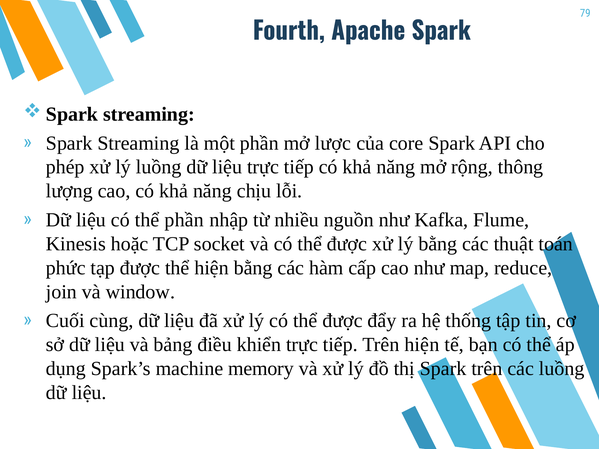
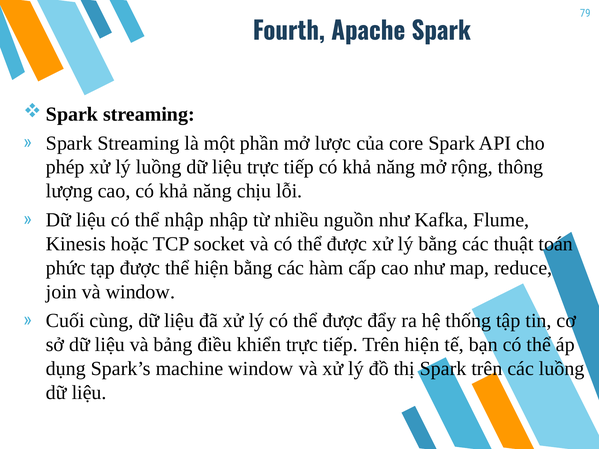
thể phần: phần -> nhập (184, 220)
machine memory: memory -> window (261, 369)
